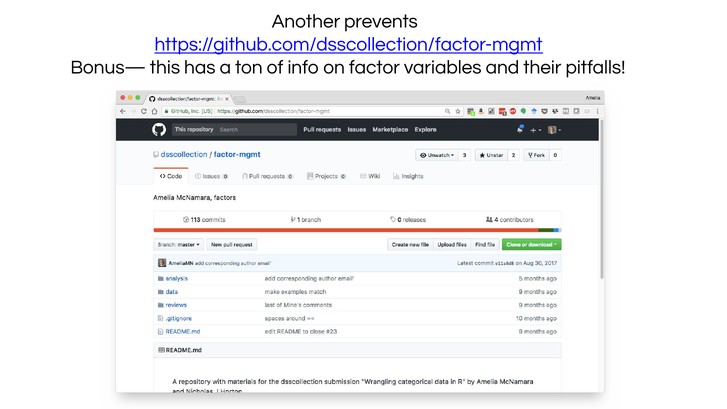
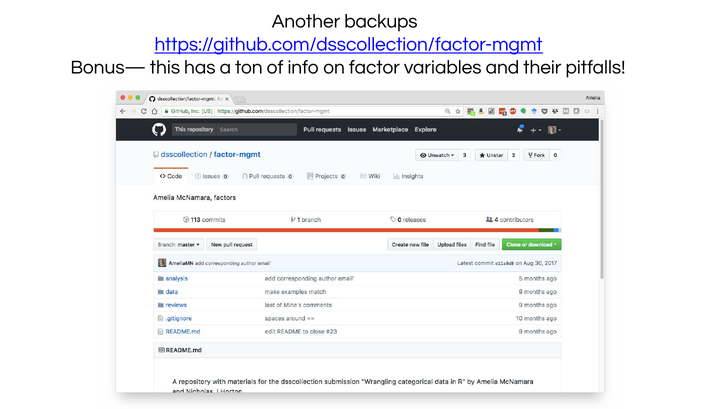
prevents: prevents -> backups (381, 21)
